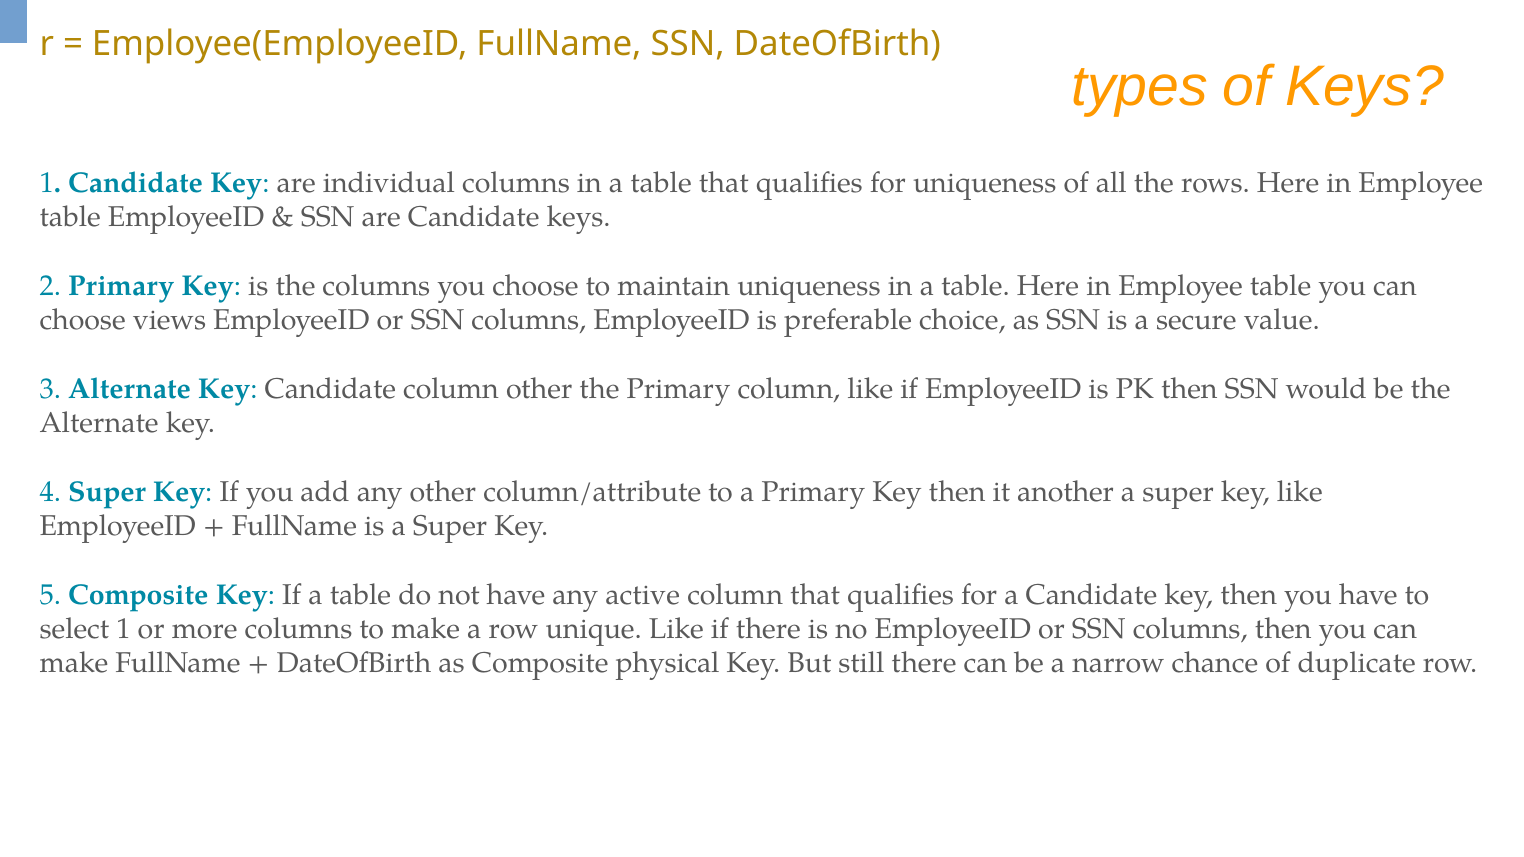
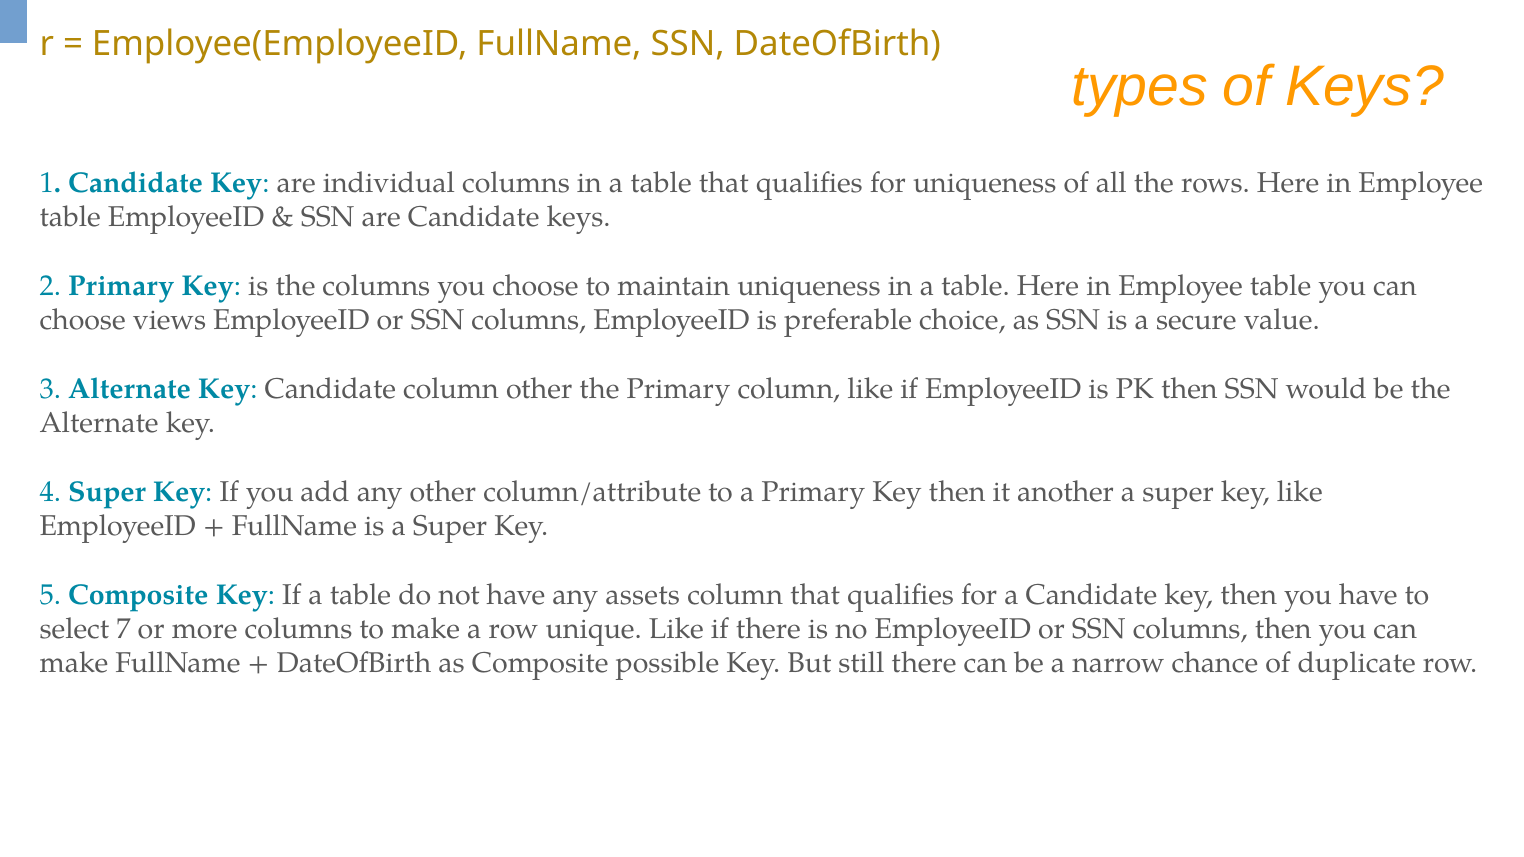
active: active -> assets (643, 595)
select 1: 1 -> 7 (123, 629)
physical: physical -> possible (667, 663)
